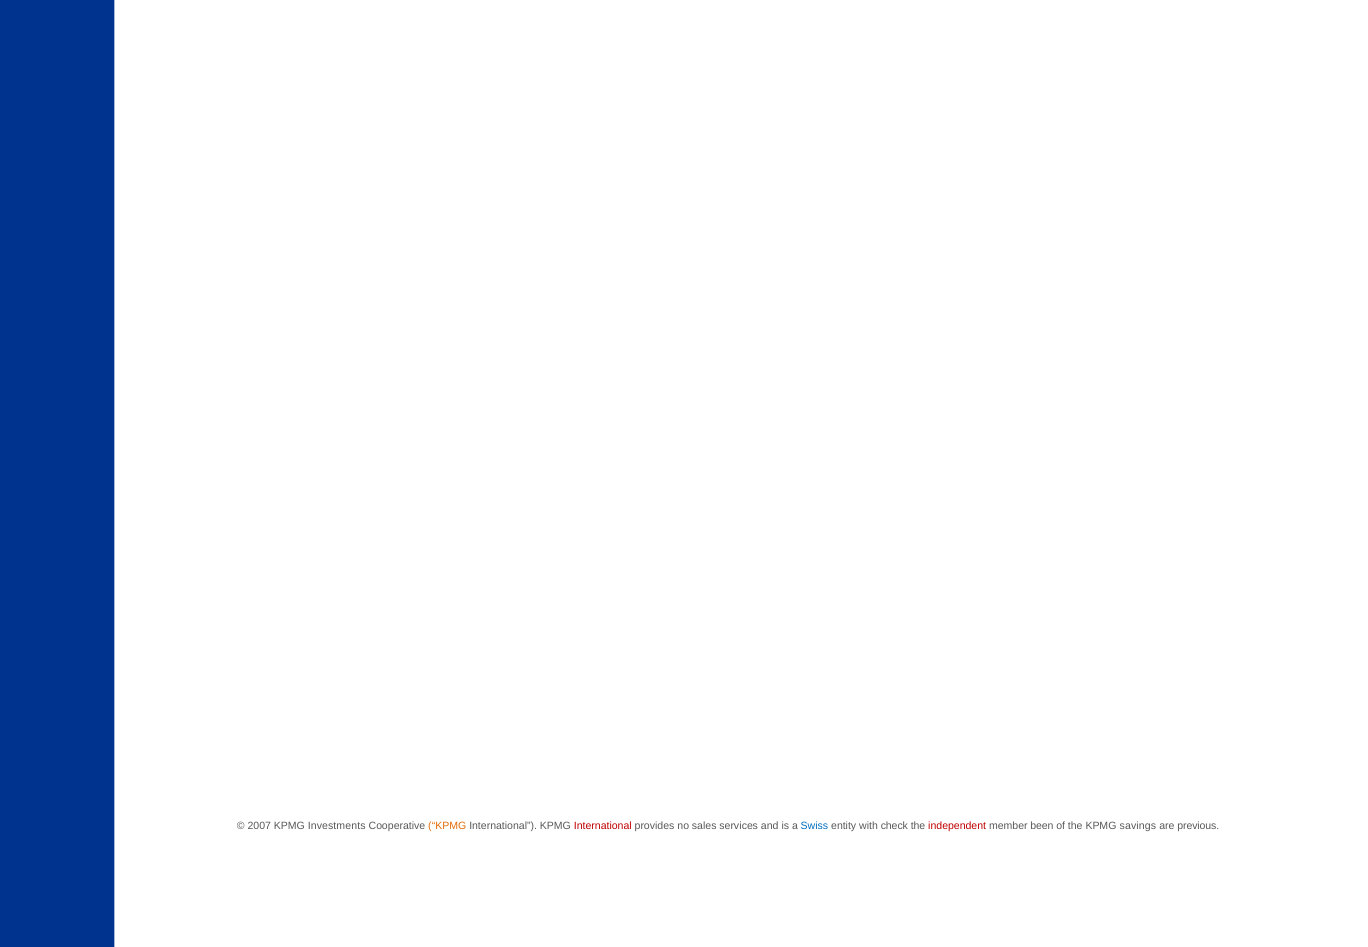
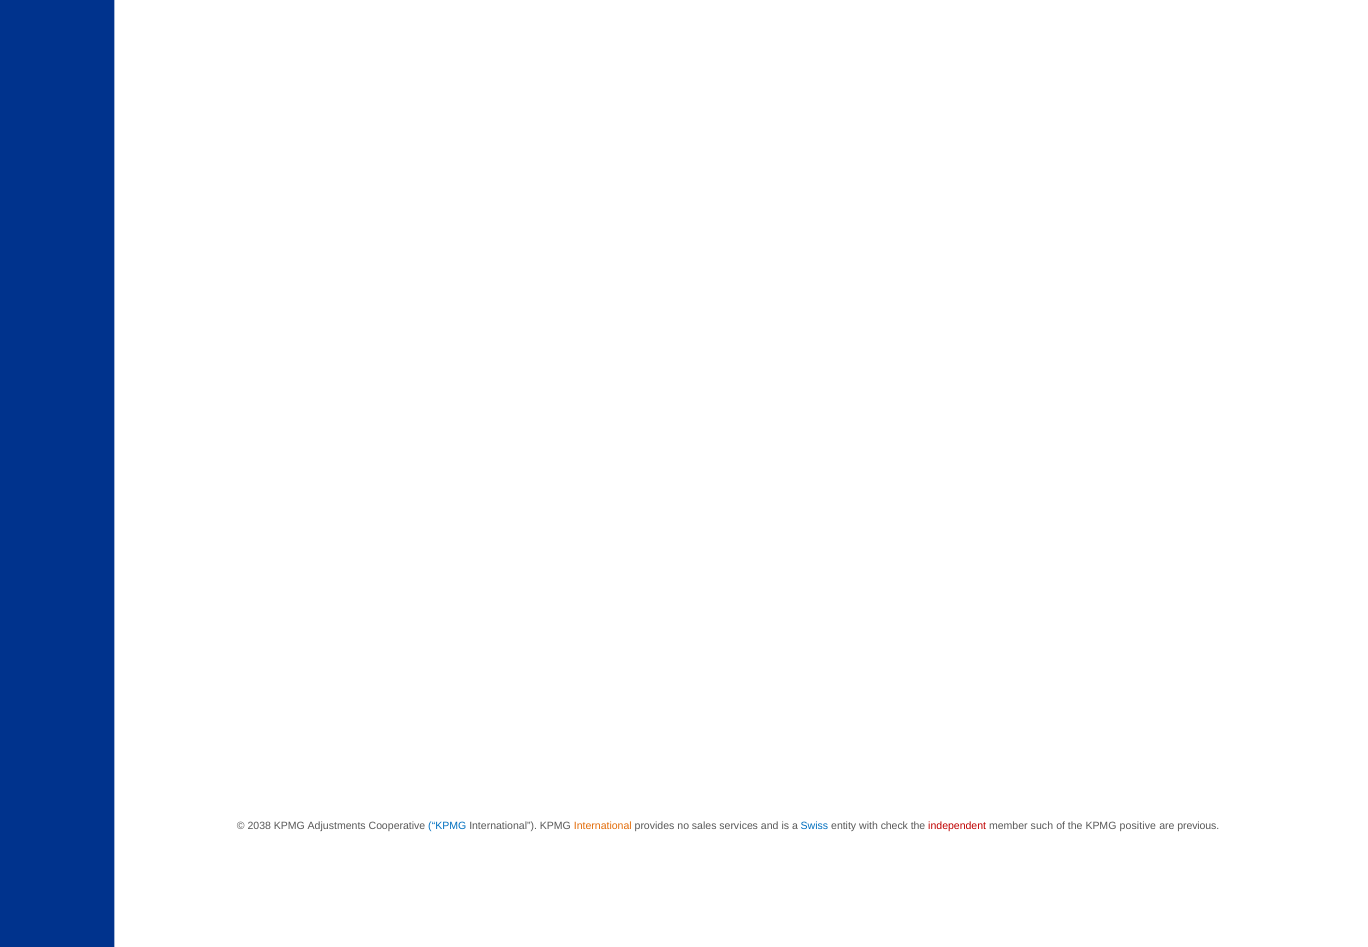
2007: 2007 -> 2038 (259, 826)
Investments: Investments -> Adjustments (337, 826)
KPMG colour: orange -> blue (447, 826)
International colour: red -> orange (603, 826)
been: been -> such (1042, 826)
savings: savings -> positive (1138, 826)
